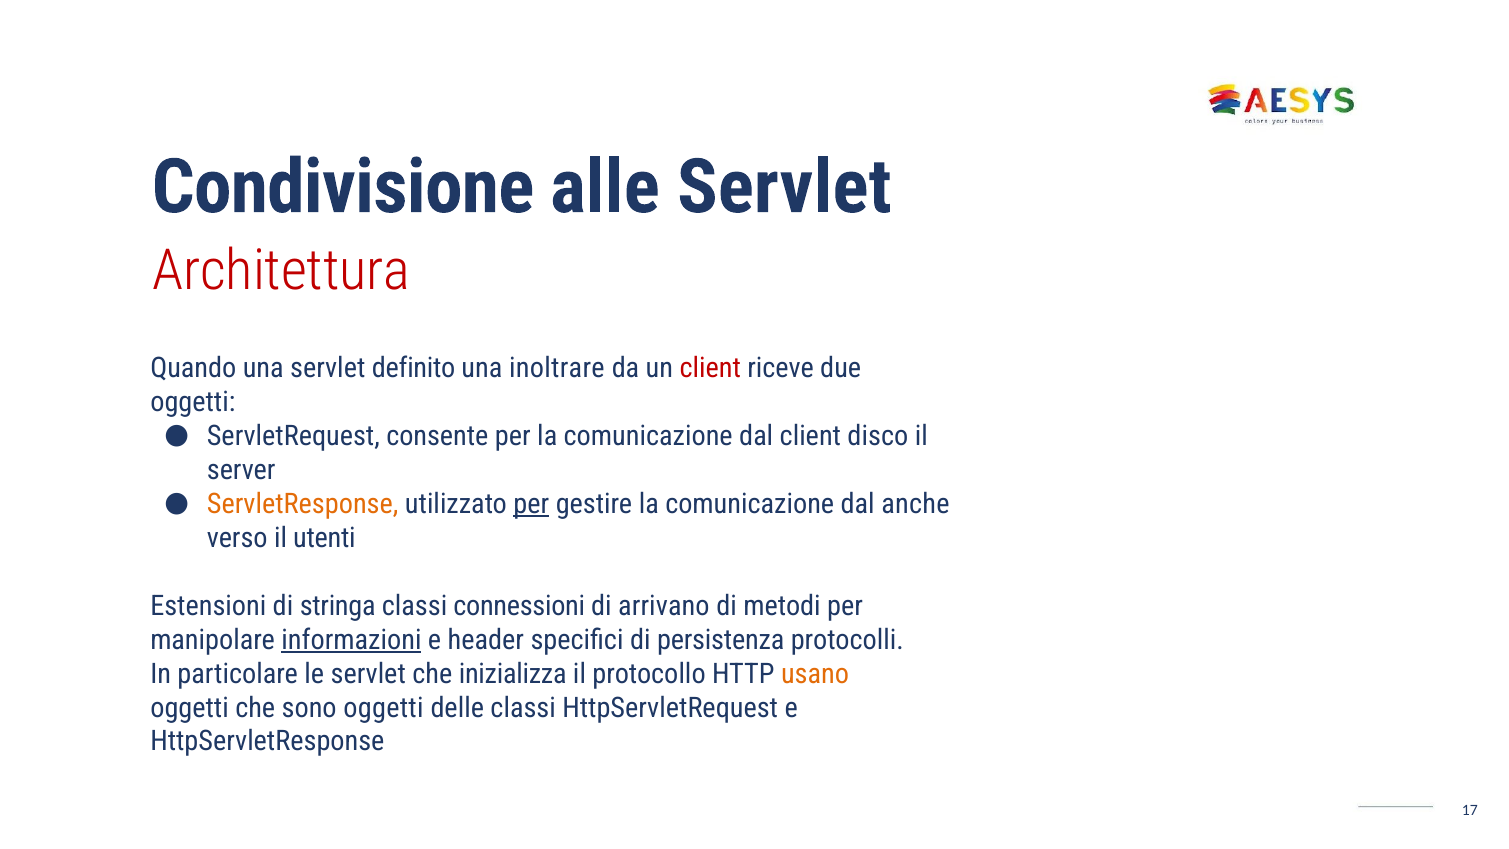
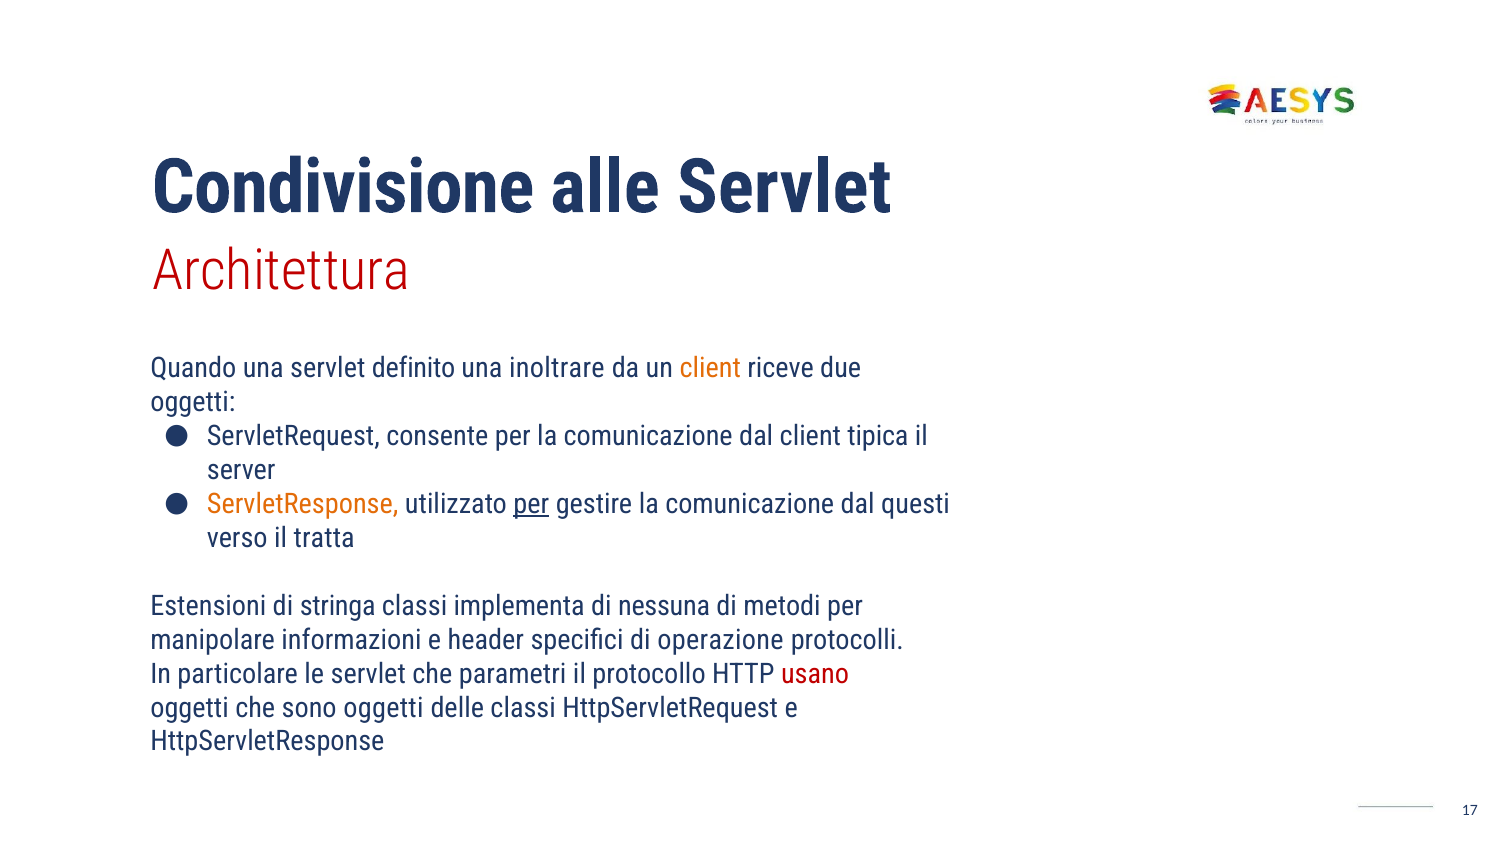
client colour: red -> orange (710, 368)
disco: disco -> tipica (878, 436)
anche: anche -> questi (916, 504)
utenti: utenti -> tratta (324, 538)
connessioni: connessioni -> implementa (519, 606)
arrivano: arrivano -> nessuna (664, 606)
informazioni underline: present -> none (351, 640)
persistenza: persistenza -> operazione (720, 640)
inizializza: inizializza -> parametri (513, 674)
usano colour: orange -> red (815, 674)
